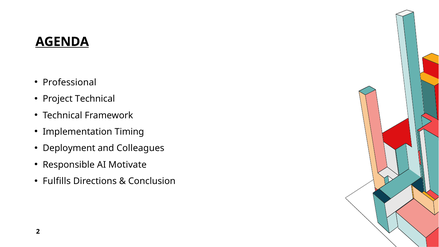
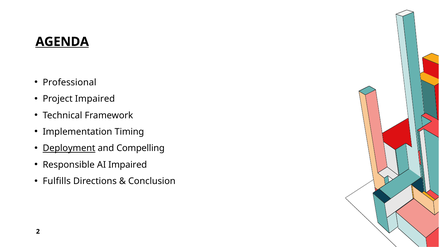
Project Technical: Technical -> Impaired (95, 99)
Deployment underline: none -> present (69, 148)
Colleagues: Colleagues -> Compelling (141, 148)
AI Motivate: Motivate -> Impaired (128, 165)
